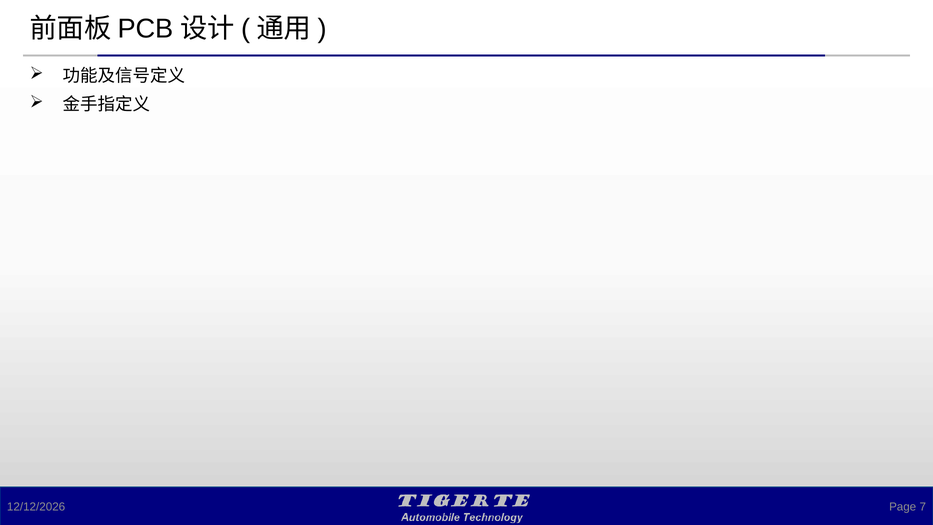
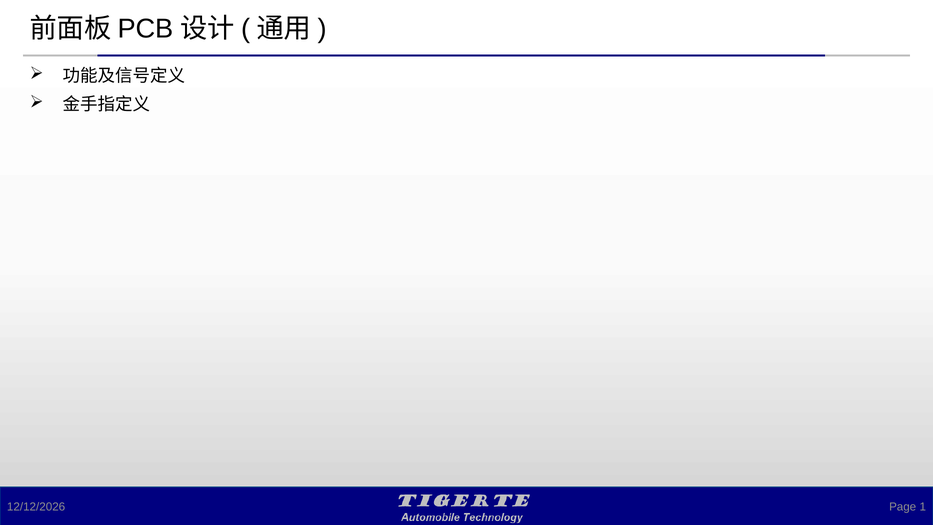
7: 7 -> 1 (923, 507)
